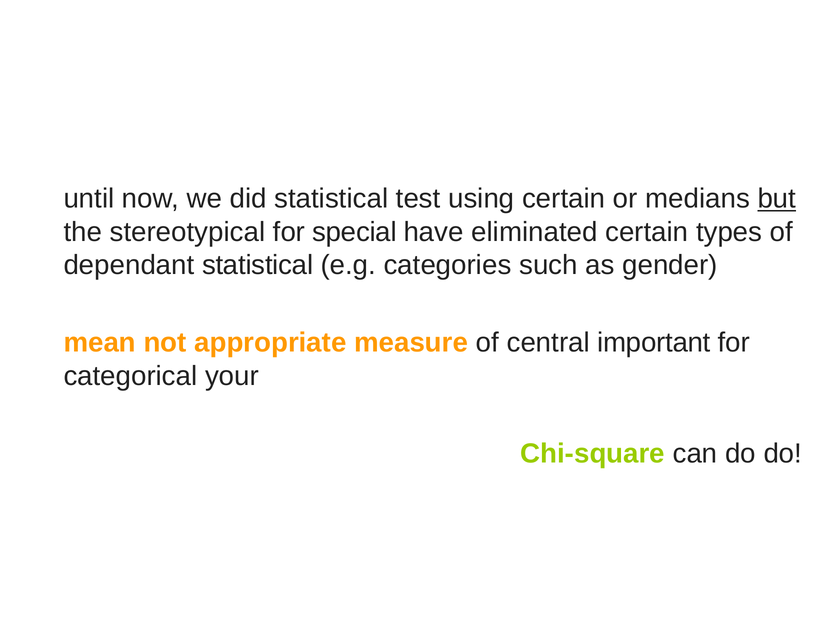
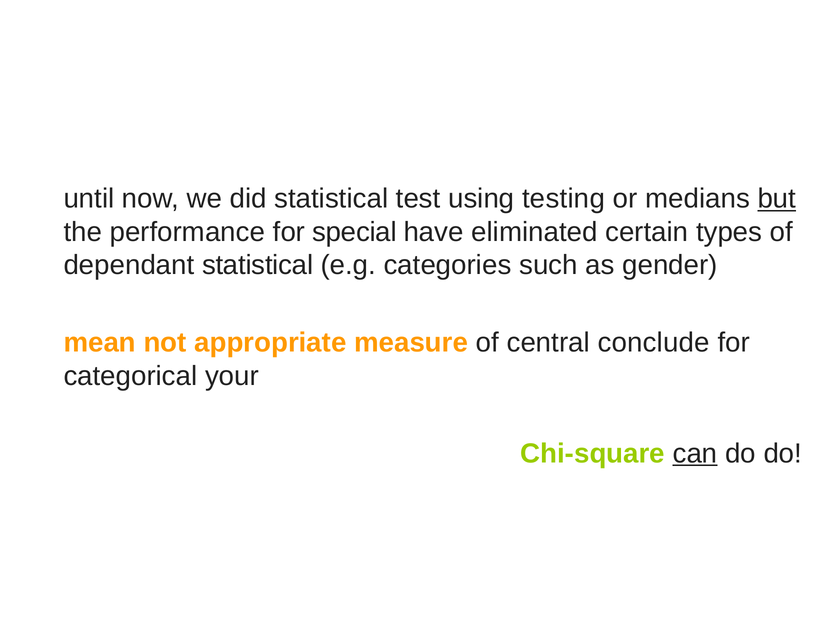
using certain: certain -> testing (564, 199)
stereotypical: stereotypical -> performance (187, 232)
important: important -> conclude (654, 343)
can underline: none -> present (695, 454)
